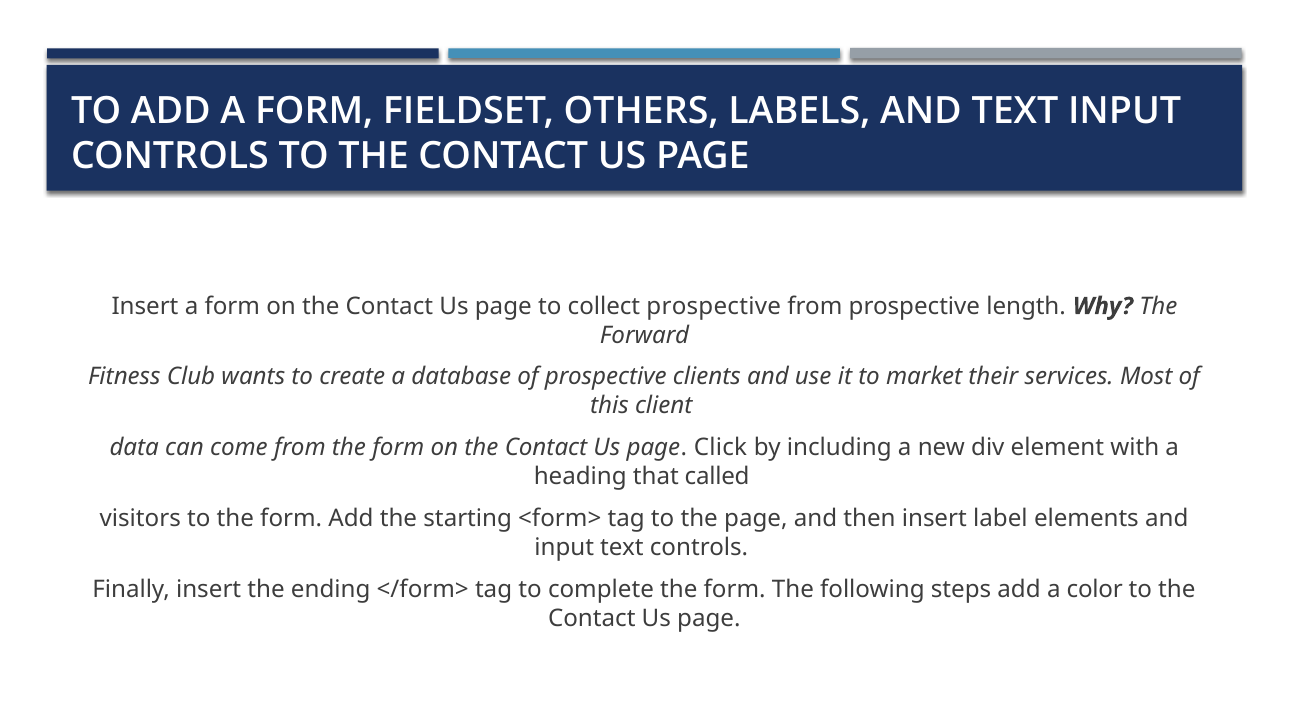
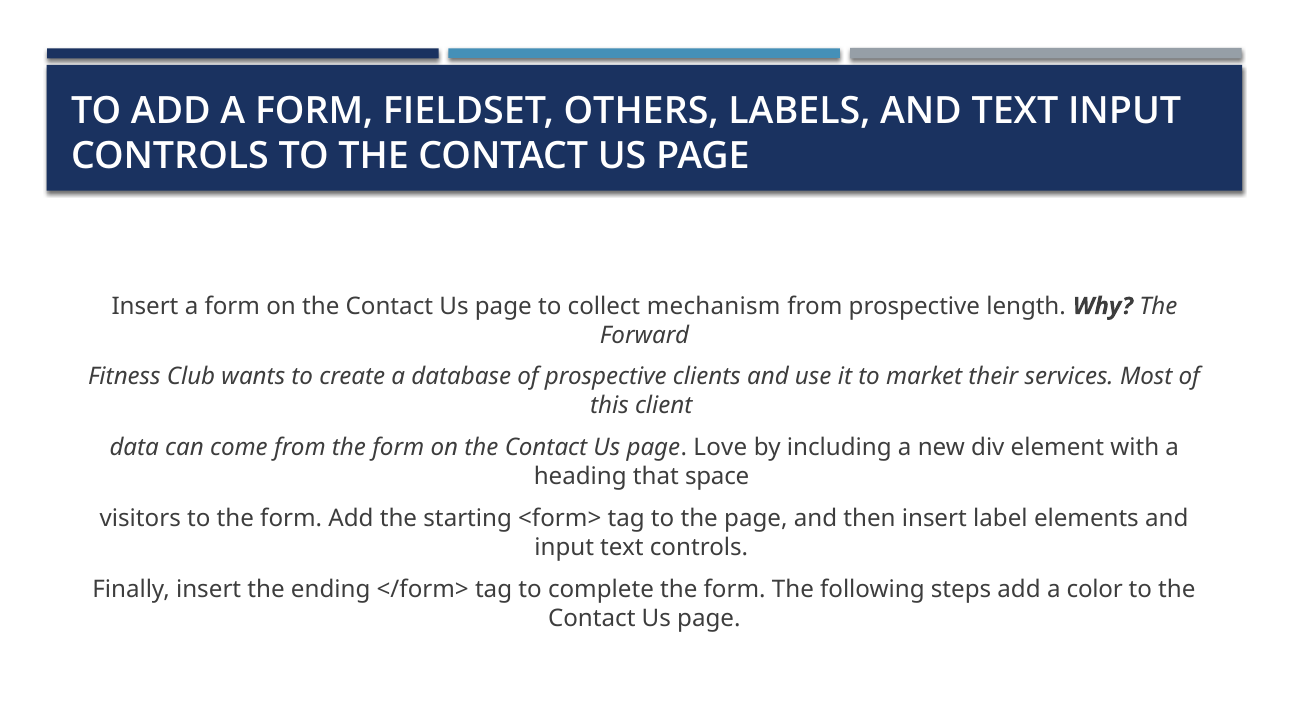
collect prospective: prospective -> mechanism (714, 306)
Click: Click -> Love (720, 448)
called: called -> space (717, 477)
